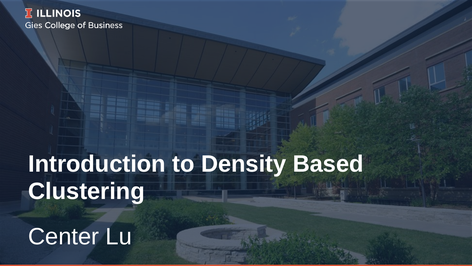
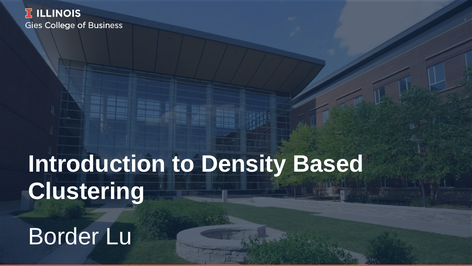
Center: Center -> Border (64, 236)
